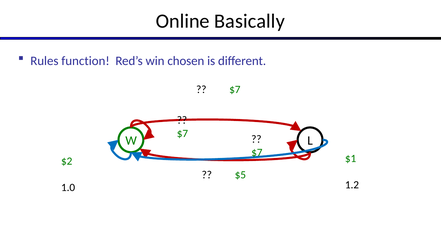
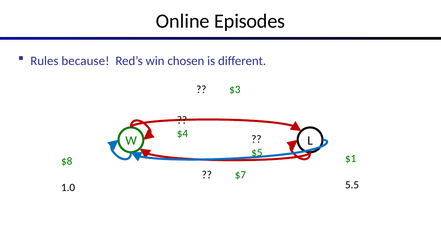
Basically: Basically -> Episodes (250, 21)
function: function -> because (85, 61)
$7: $7 -> $3 (235, 89)
$7: $7 -> $4 (182, 133)
$7: $7 -> $5 (257, 152)
$2: $2 -> $8 (67, 161)
$5: $5 -> $7 (240, 175)
1.2: 1.2 -> 5.5 (352, 185)
